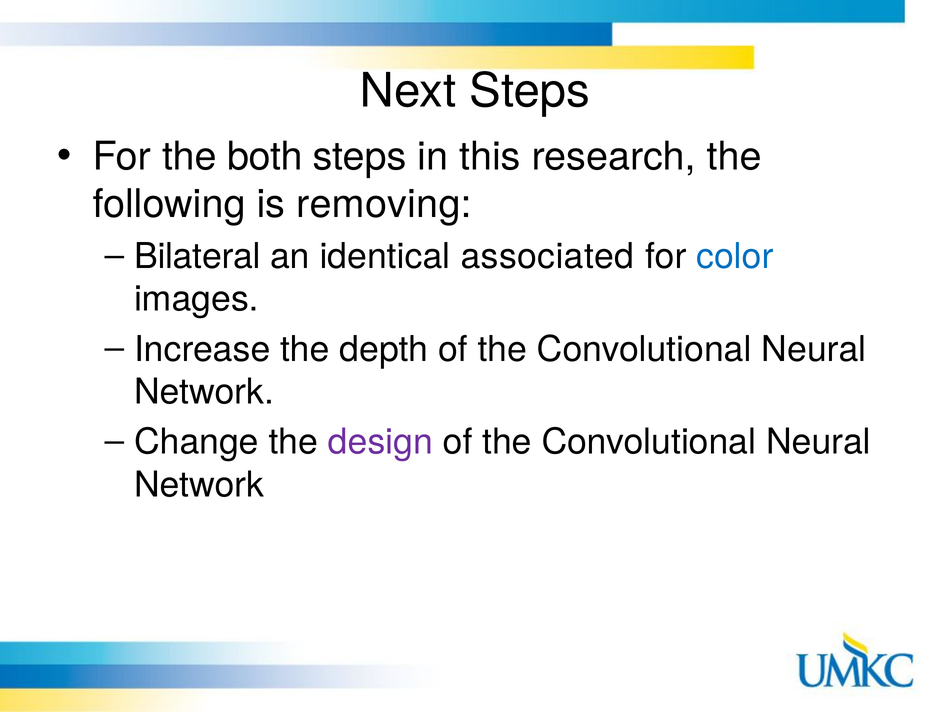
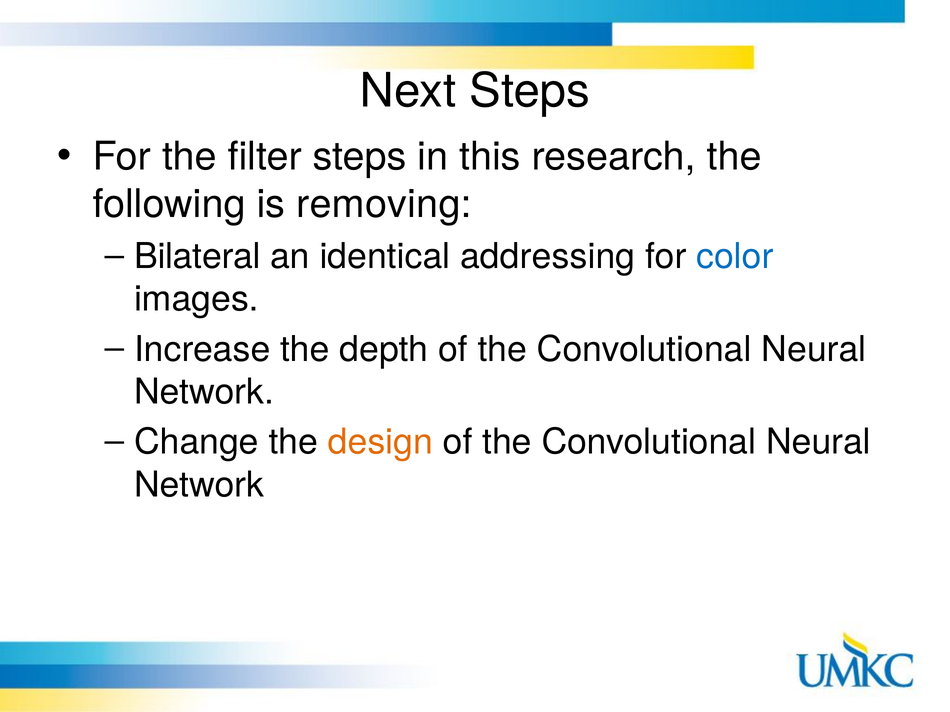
both: both -> filter (265, 157)
associated: associated -> addressing (548, 257)
design colour: purple -> orange (380, 442)
